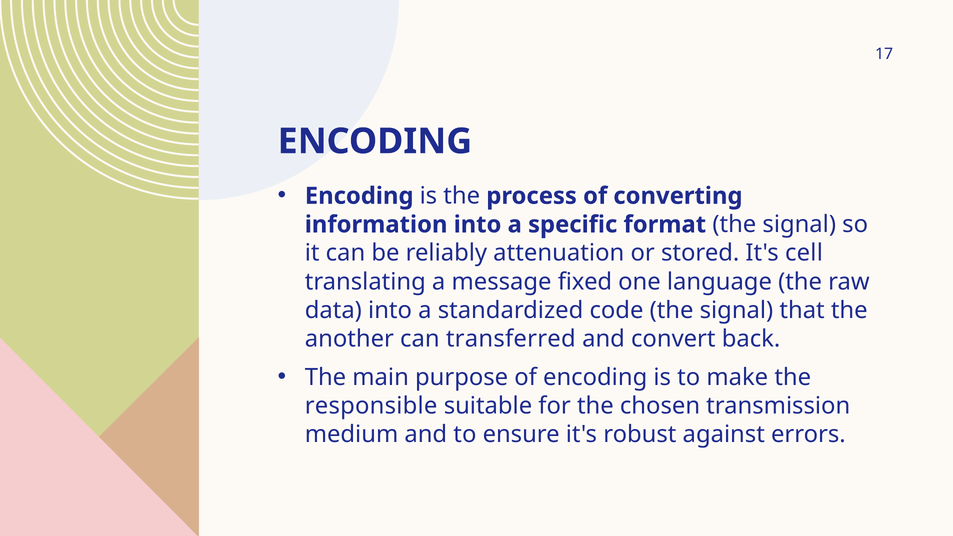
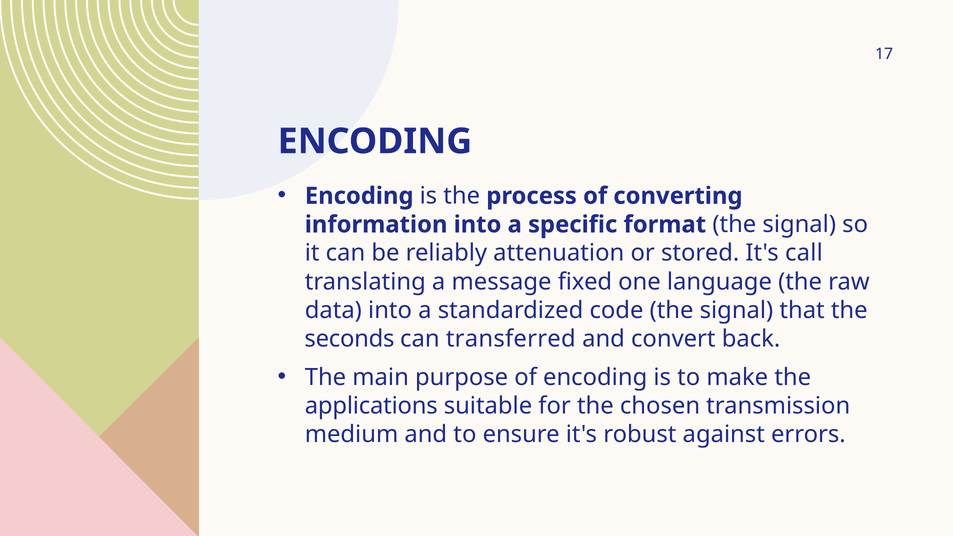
cell: cell -> call (804, 253)
another: another -> seconds (349, 339)
responsible: responsible -> applications (371, 406)
